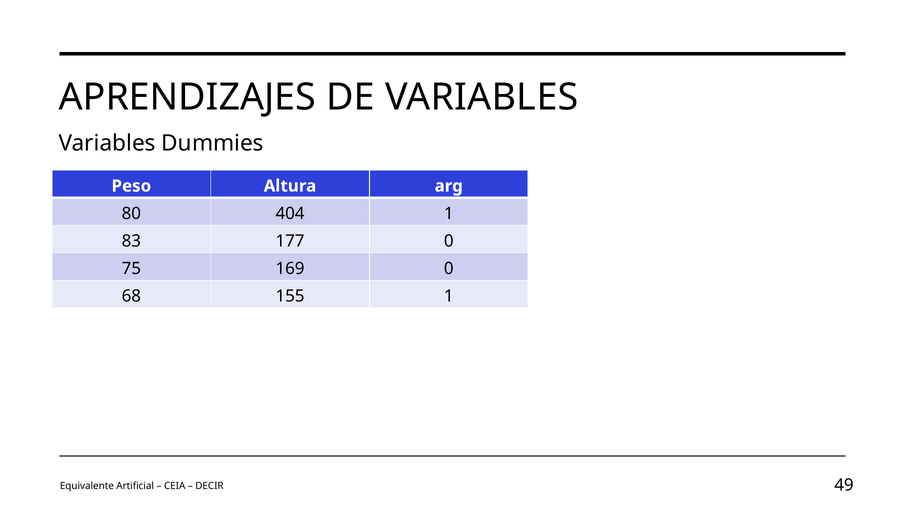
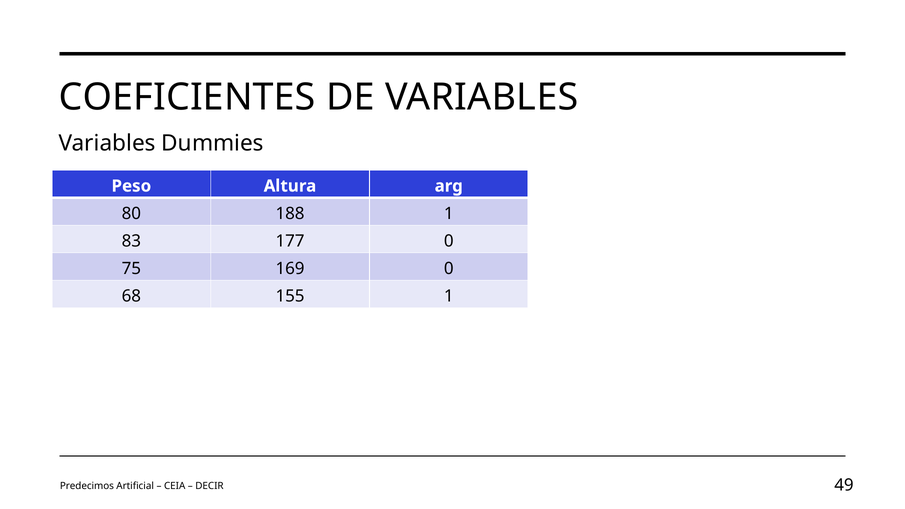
APRENDIZAJES: APRENDIZAJES -> COEFICIENTES (187, 97)
404: 404 -> 188 (290, 214)
Equivalente: Equivalente -> Predecimos (87, 486)
